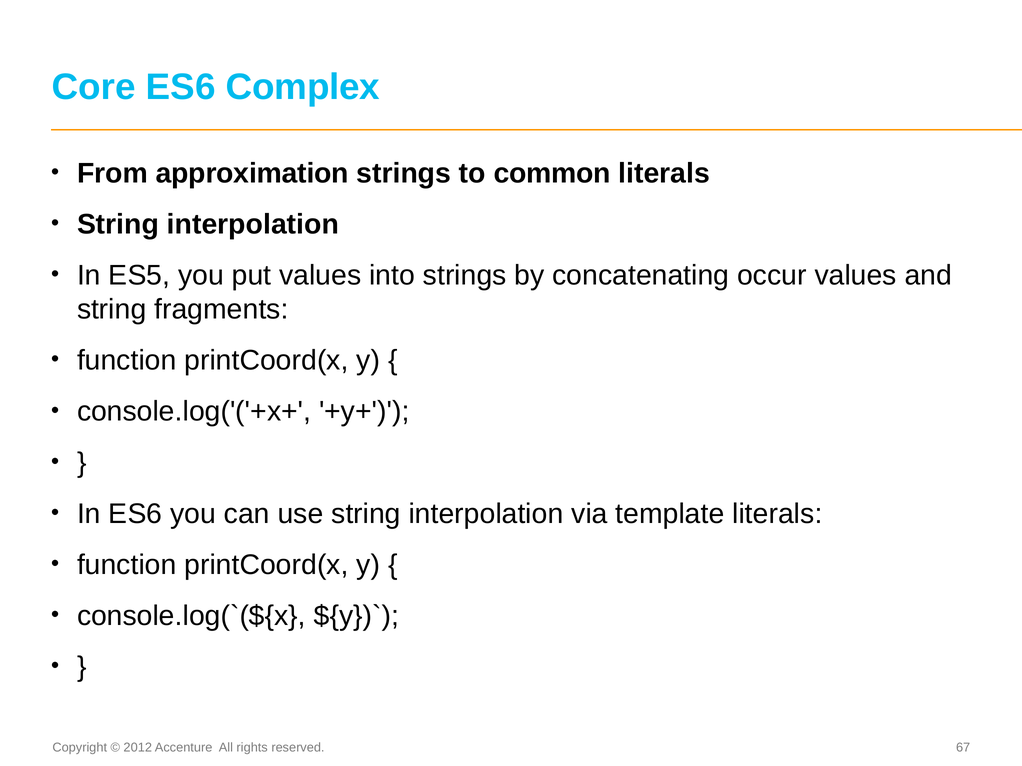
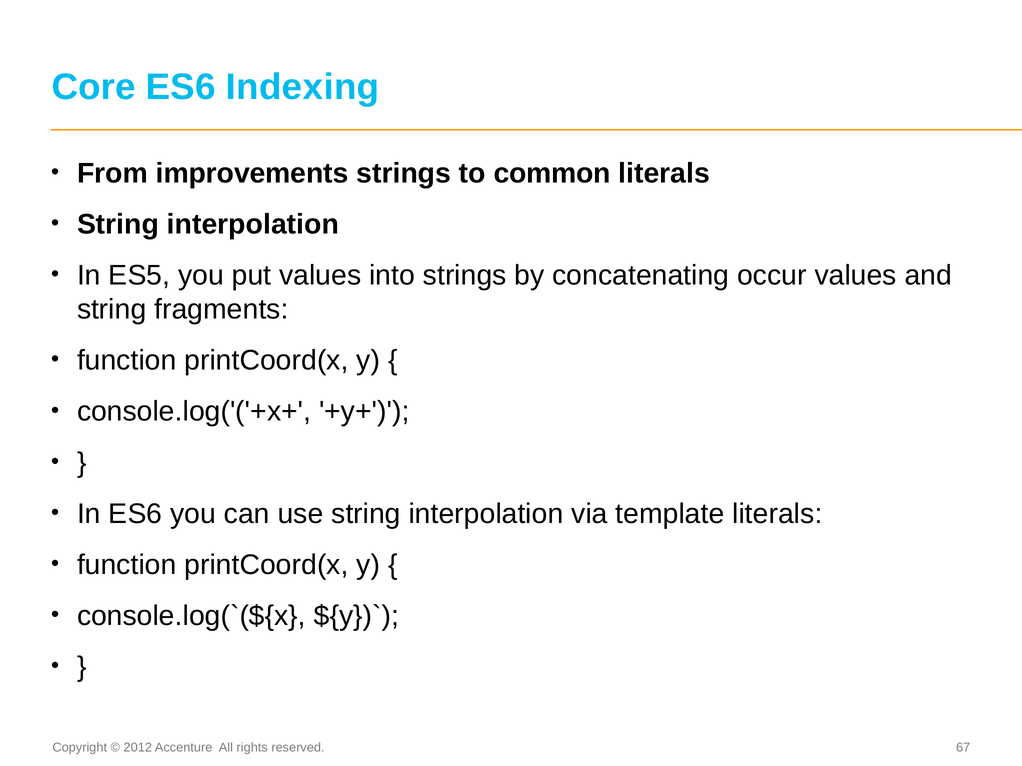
Complex: Complex -> Indexing (303, 87)
approximation: approximation -> improvements (252, 173)
